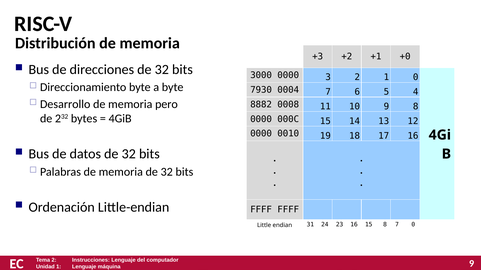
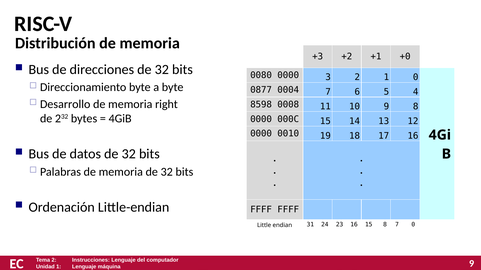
3000: 3000 -> 0080 (261, 75)
7930: 7930 -> 0877 (261, 90)
pero: pero -> right (166, 104)
8882: 8882 -> 8598 (261, 105)
